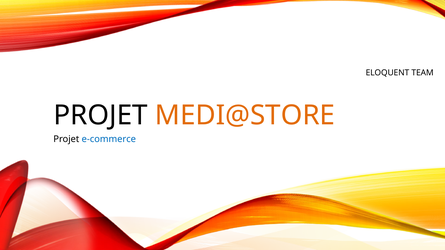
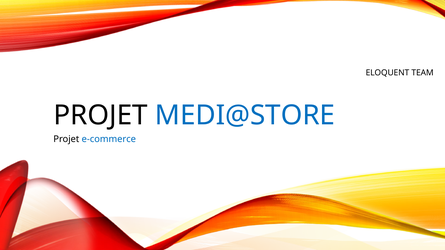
MEDI@STORE colour: orange -> blue (245, 116)
